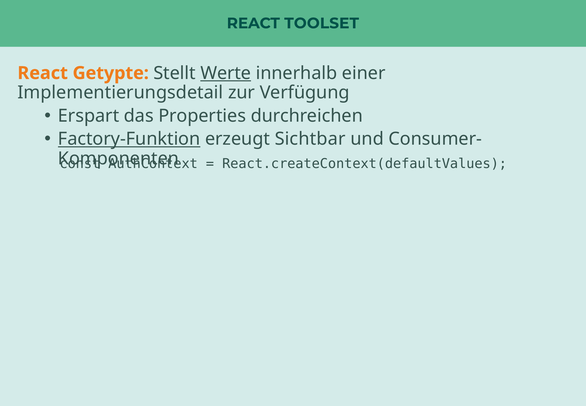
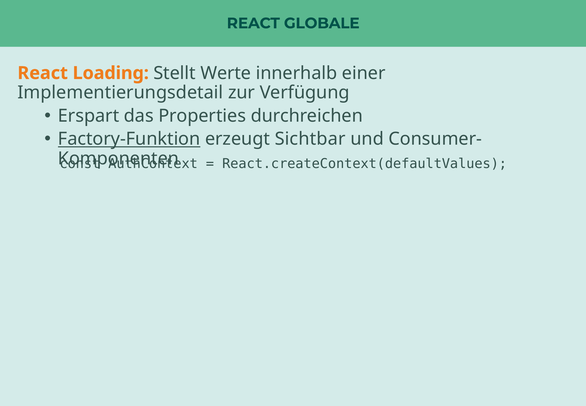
TOOLSET: TOOLSET -> GLOBALE (322, 23)
Getypte: Getypte -> Loading (111, 73)
Werte underline: present -> none (226, 73)
